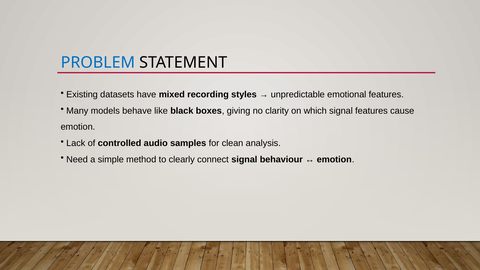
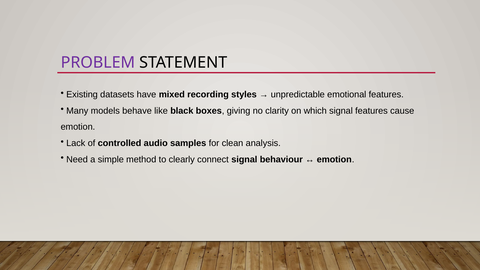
PROBLEM colour: blue -> purple (98, 62)
